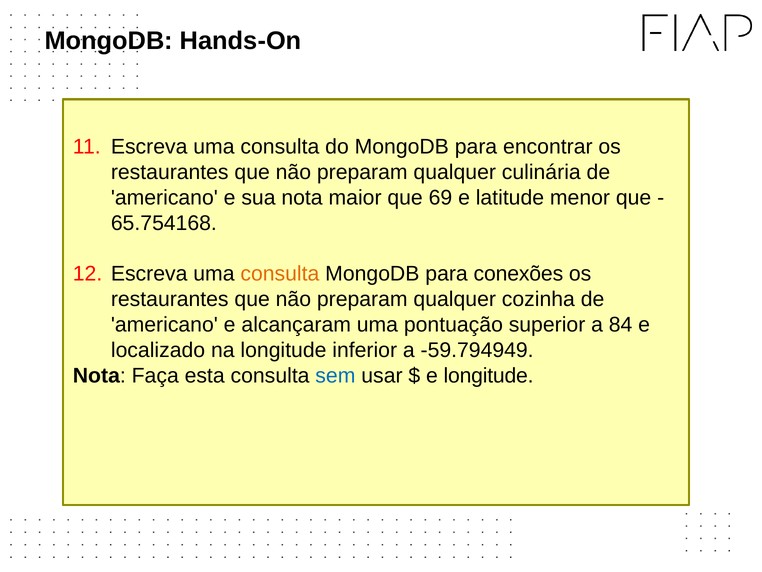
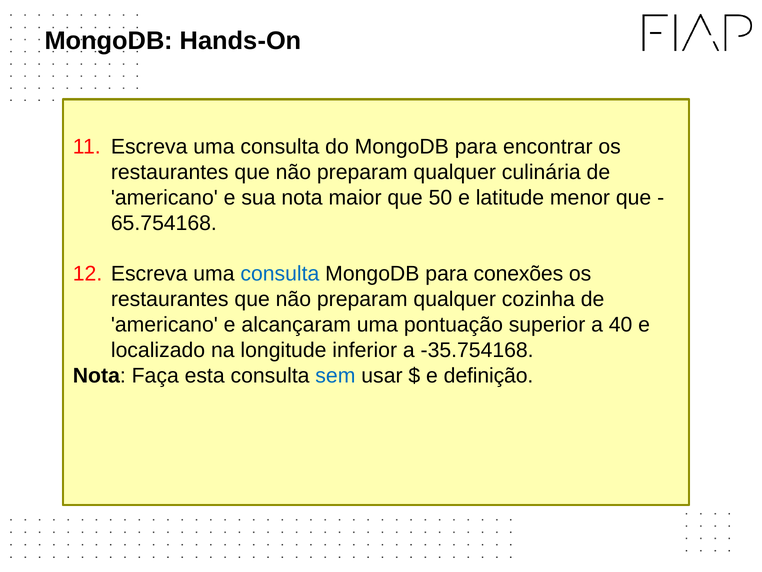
69: 69 -> 50 (440, 197)
consulta colour: orange -> blue (280, 274)
84: 84 -> 40 (621, 325)
-59.794949: -59.794949 -> -35.754168 (477, 350)
e longitude: longitude -> definição (489, 375)
